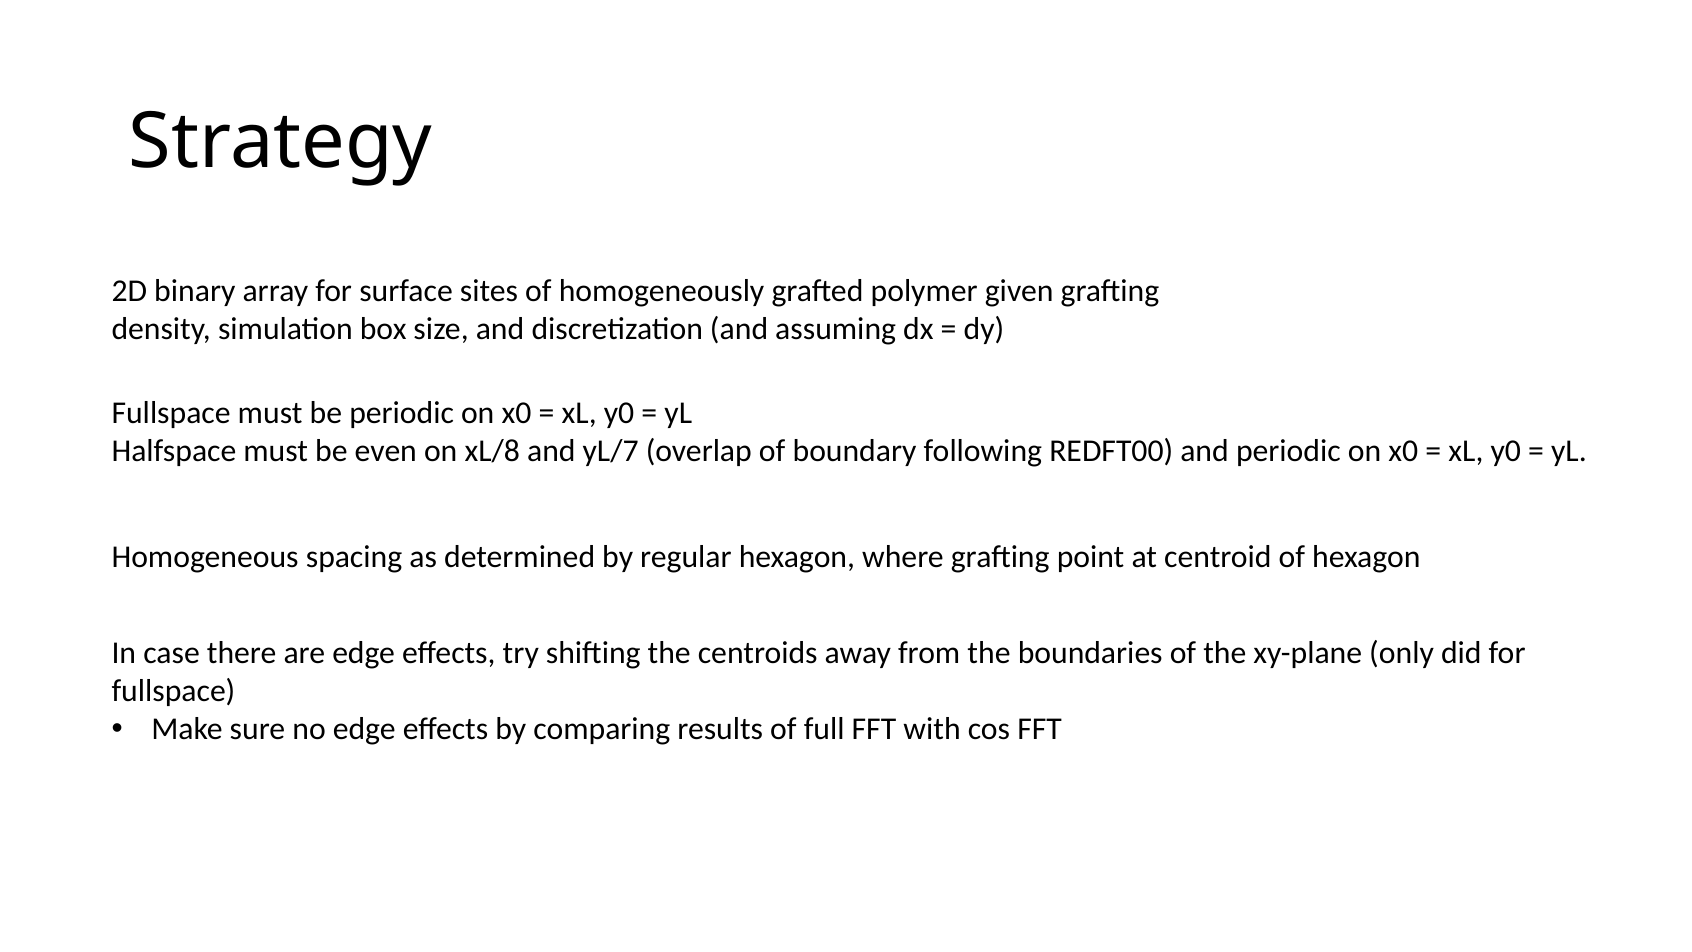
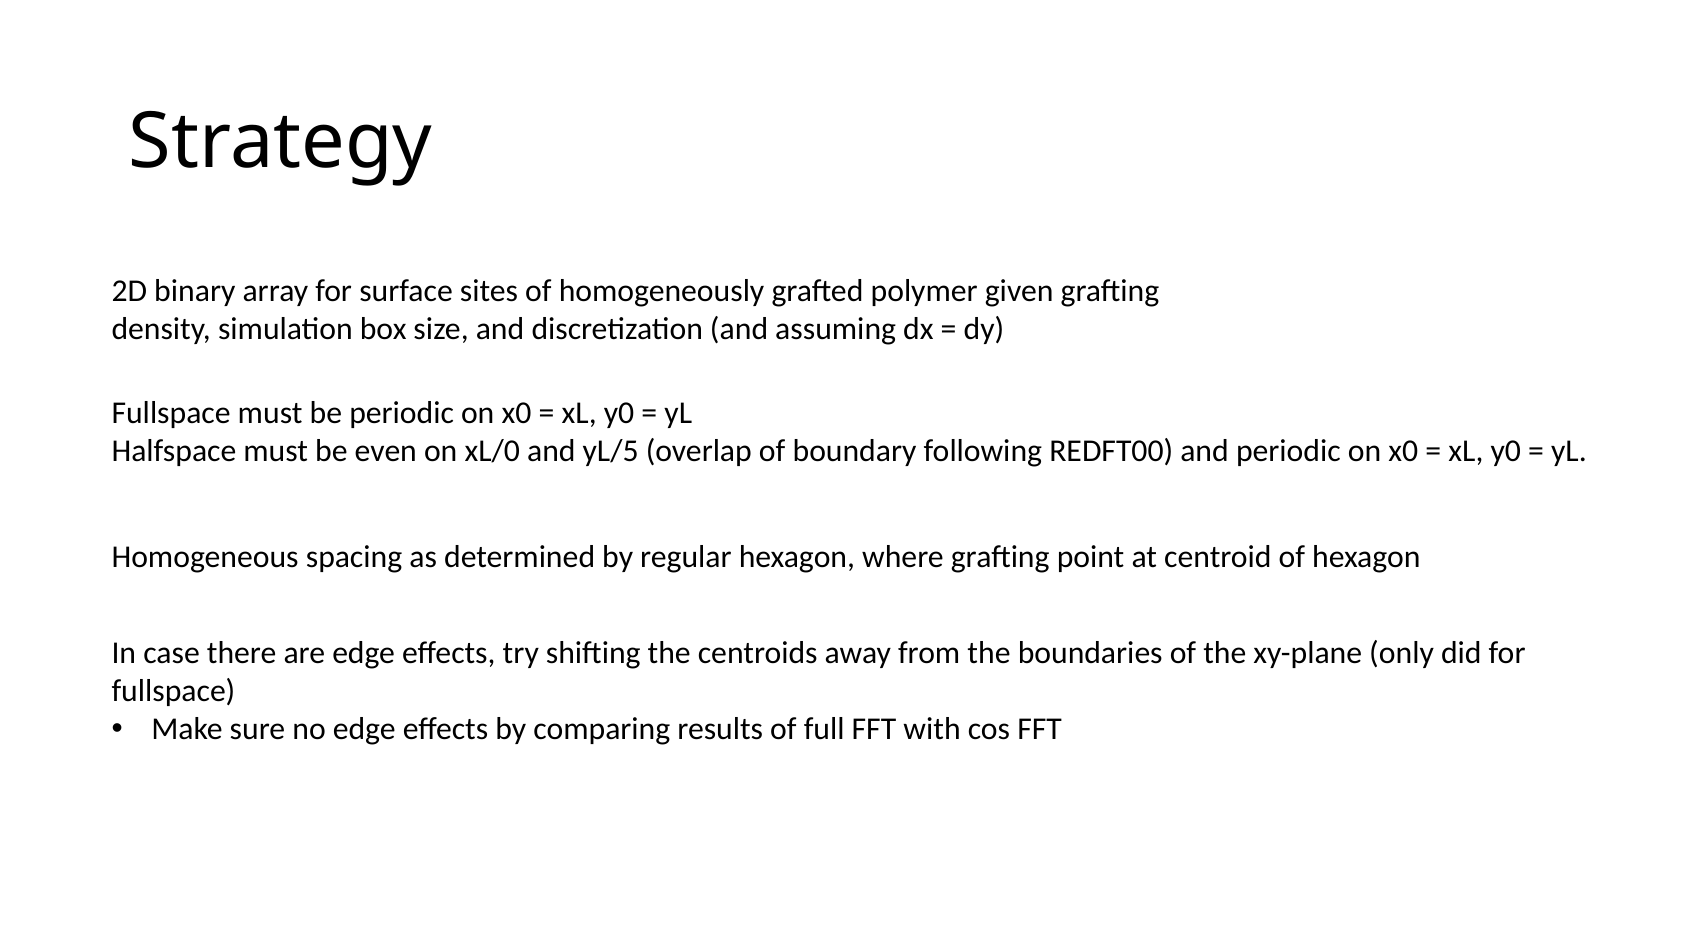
xL/8: xL/8 -> xL/0 (492, 451)
yL/7: yL/7 -> yL/5 (611, 451)
